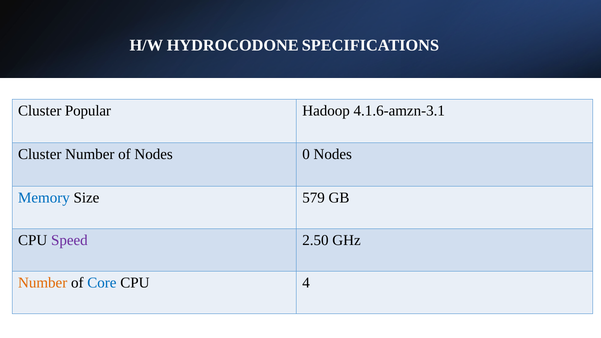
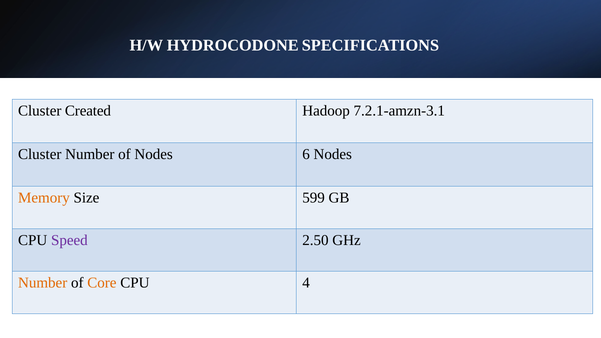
Popular: Popular -> Created (88, 111)
4.1.6-amzn-3.1: 4.1.6-amzn-3.1 -> 7.2.1-amzn-3.1 (399, 111)
0: 0 -> 6 (306, 154)
Memory colour: blue -> orange (44, 198)
579: 579 -> 599 (314, 198)
Core colour: blue -> orange (102, 283)
